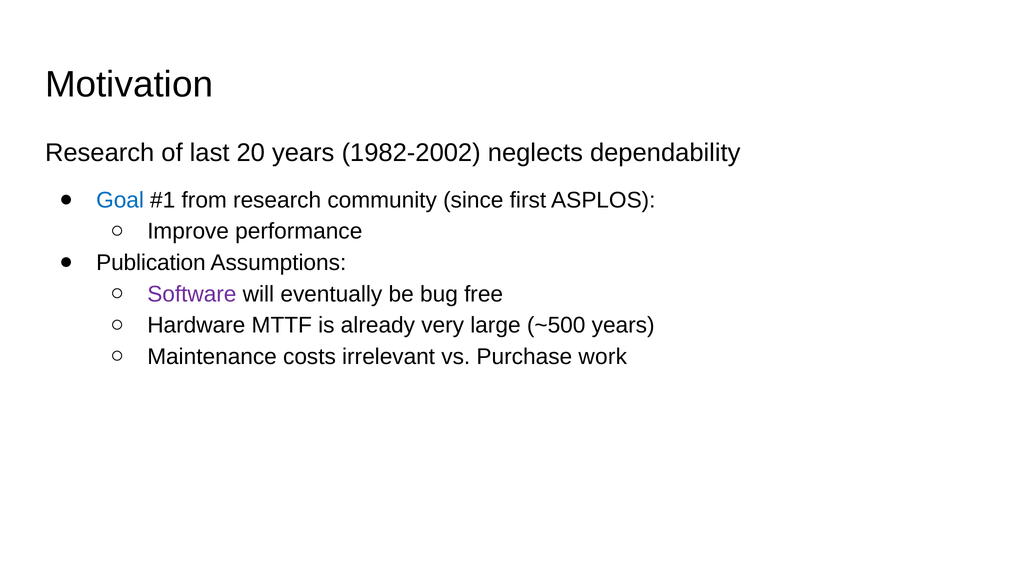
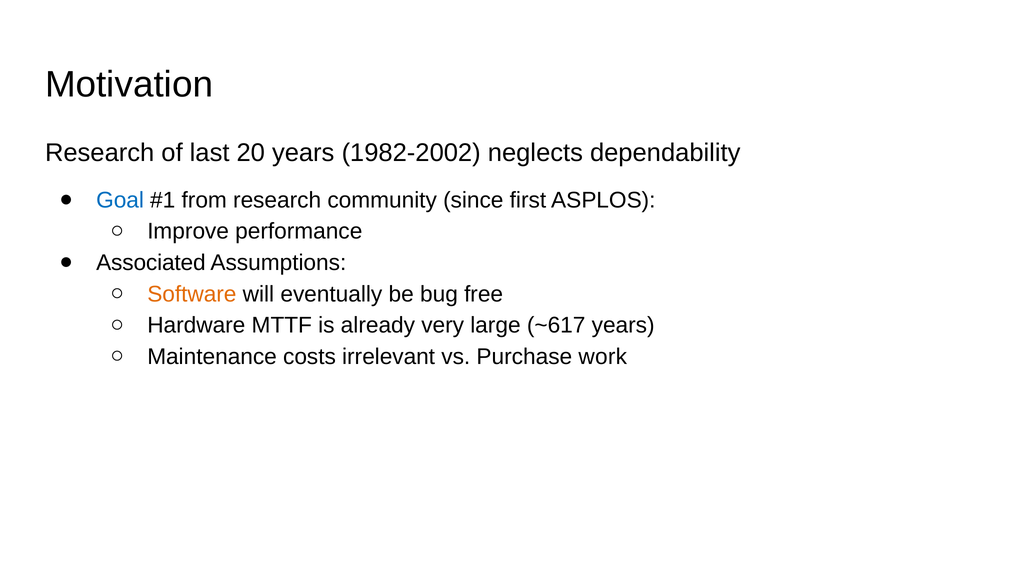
Publication: Publication -> Associated (151, 263)
Software colour: purple -> orange (192, 294)
~500: ~500 -> ~617 (556, 325)
